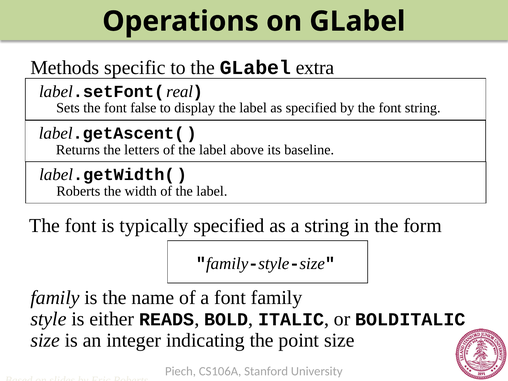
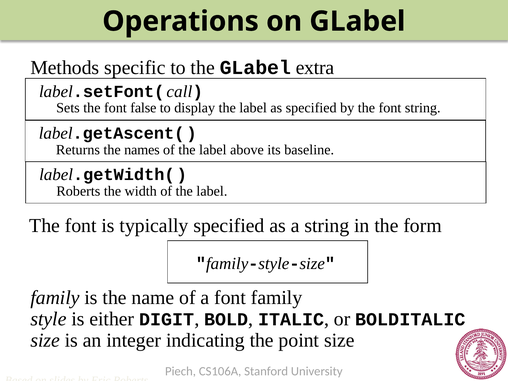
real: real -> call (179, 91)
letters: letters -> names (142, 150)
READS: READS -> DIGIT (167, 319)
